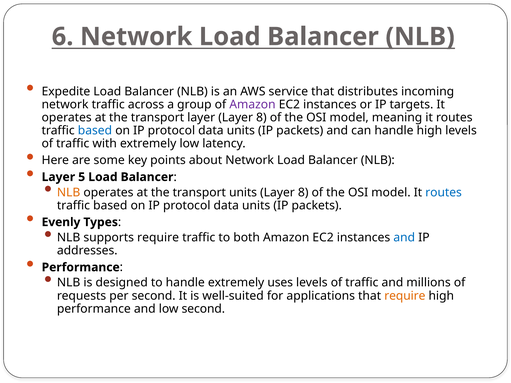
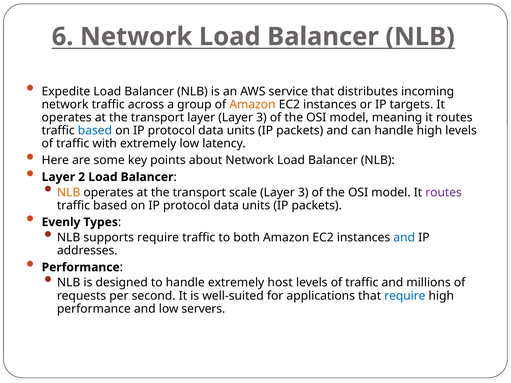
Amazon colour: purple -> orange (252, 105)
layer Layer 8: 8 -> 3 (261, 118)
5: 5 -> 2 (82, 177)
transport units: units -> scale (243, 193)
8: 8 -> 3 (303, 193)
routes colour: blue -> purple (444, 193)
uses: uses -> host (280, 283)
require colour: orange -> blue (405, 296)
low second: second -> servers (203, 309)
